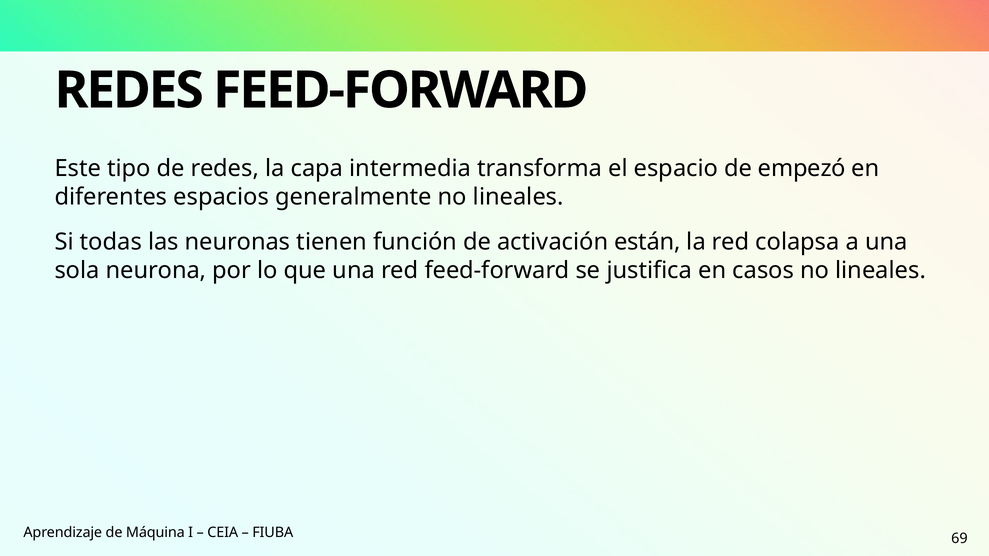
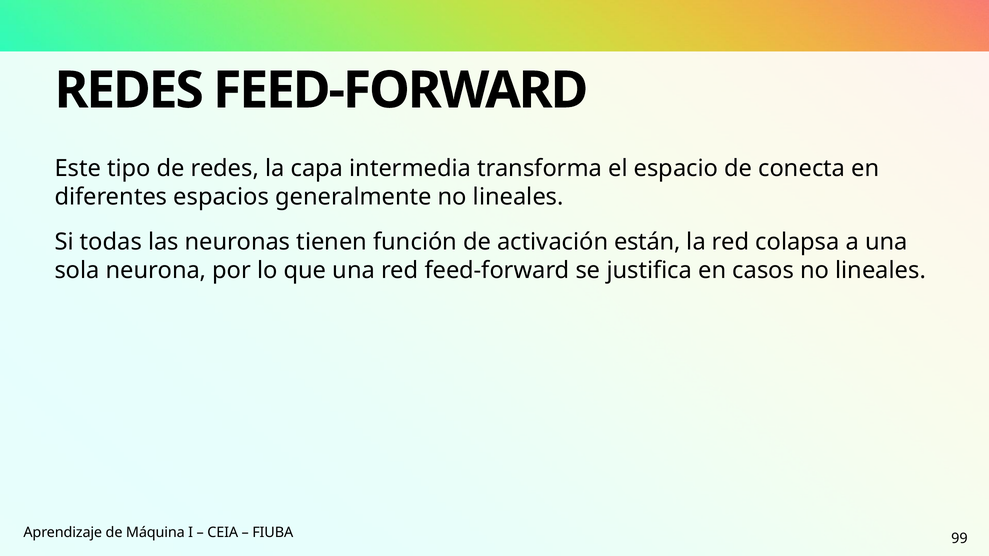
empezó: empezó -> conecta (802, 168)
69: 69 -> 99 (959, 539)
